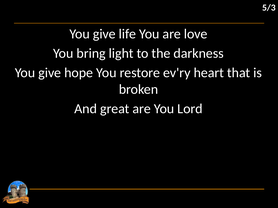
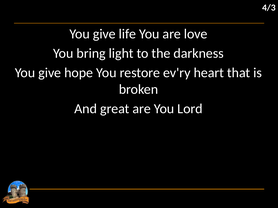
5/3: 5/3 -> 4/3 (269, 8)
